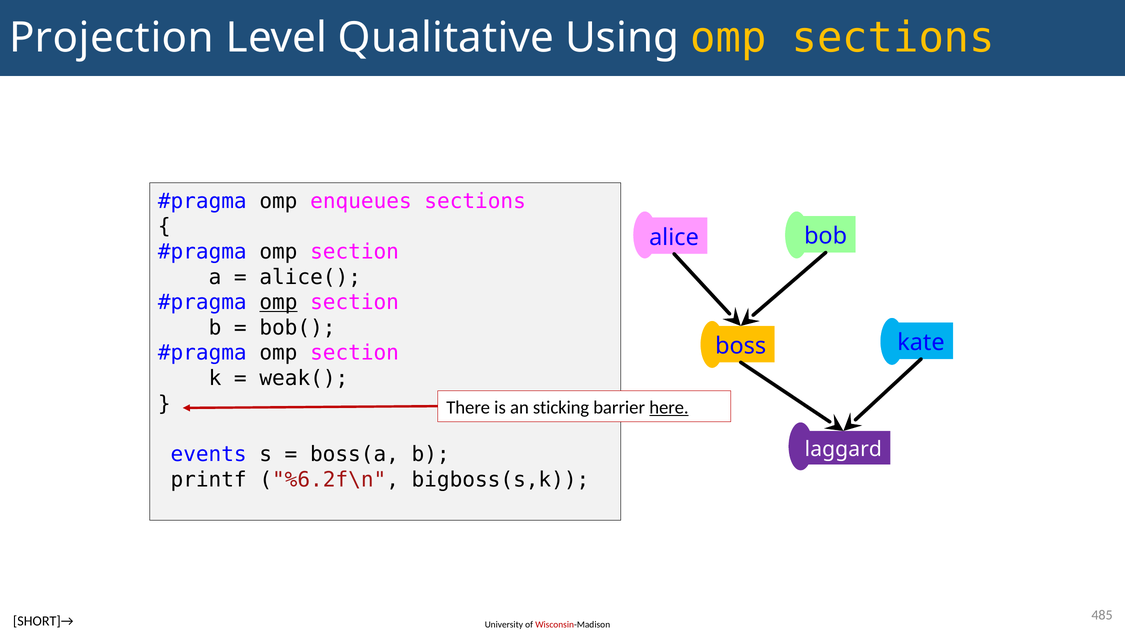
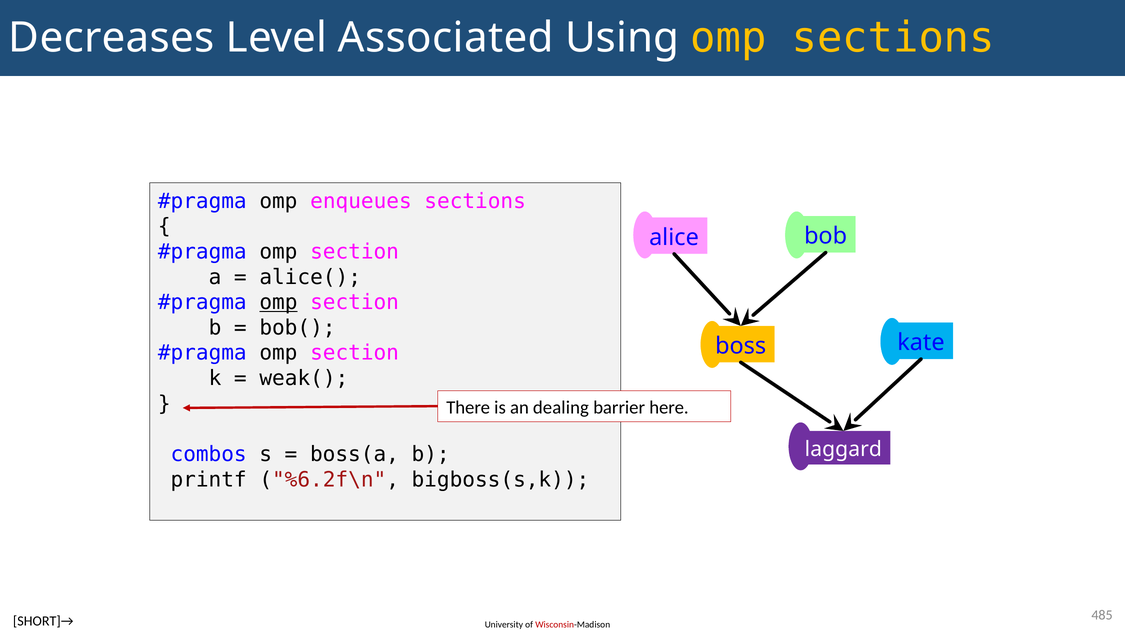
Projection: Projection -> Decreases (112, 38)
Qualitative: Qualitative -> Associated (446, 38)
sticking: sticking -> dealing (561, 407)
here underline: present -> none (669, 407)
events: events -> combos (209, 454)
